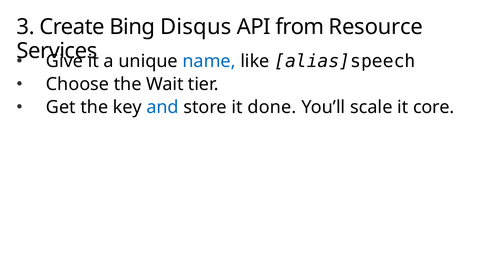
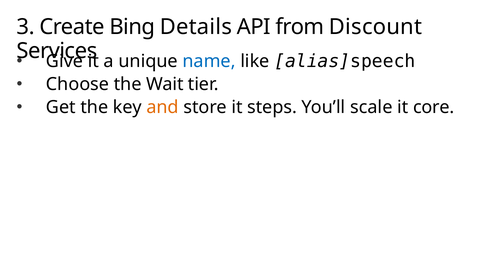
Disqus: Disqus -> Details (196, 27)
Resource: Resource -> Discount (376, 27)
and colour: blue -> orange (163, 107)
done: done -> steps (272, 107)
